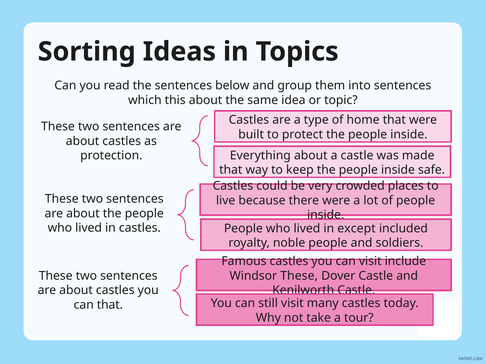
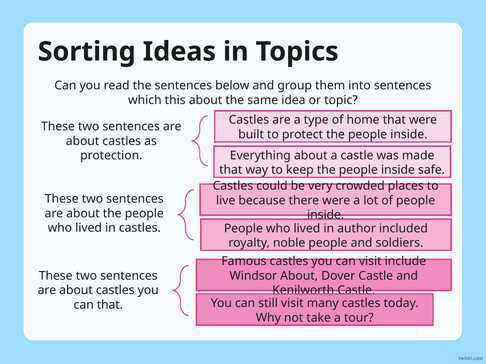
except: except -> author (357, 229)
Windsor These: These -> About (299, 276)
